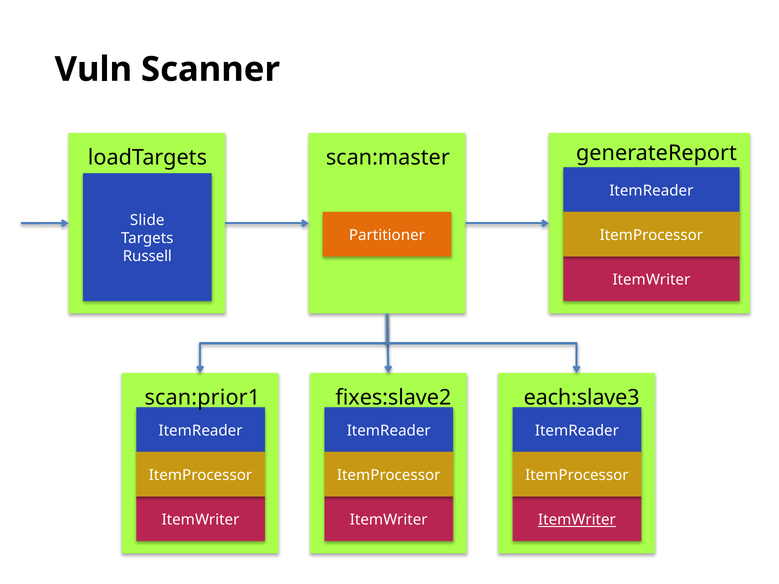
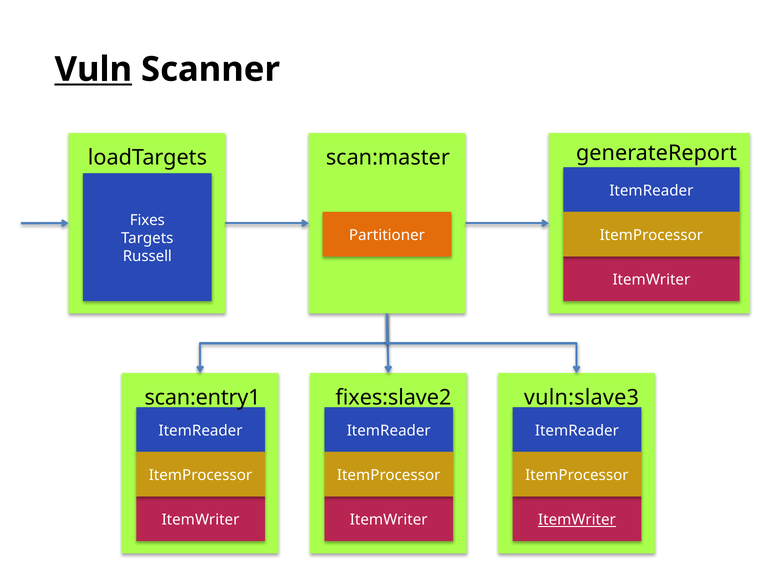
Vuln underline: none -> present (93, 69)
Slide: Slide -> Fixes (147, 220)
scan:prior1: scan:prior1 -> scan:entry1 (203, 398)
each:slave3: each:slave3 -> vuln:slave3 (581, 398)
